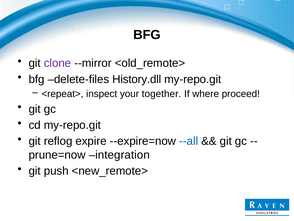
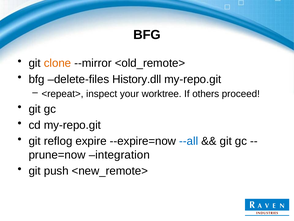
clone colour: purple -> orange (57, 63)
together: together -> worktree (162, 94)
where: where -> others (206, 94)
